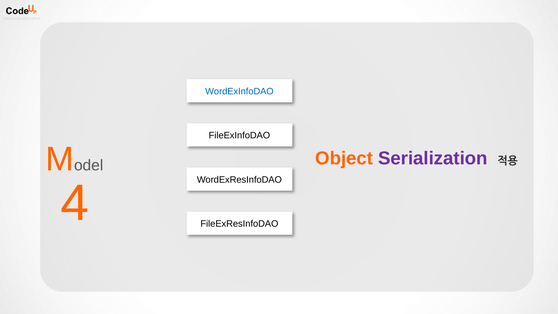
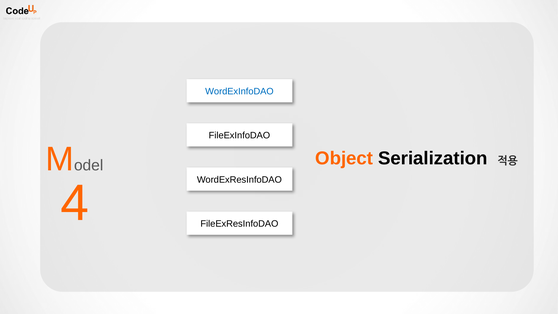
Serialization colour: purple -> black (433, 158)
